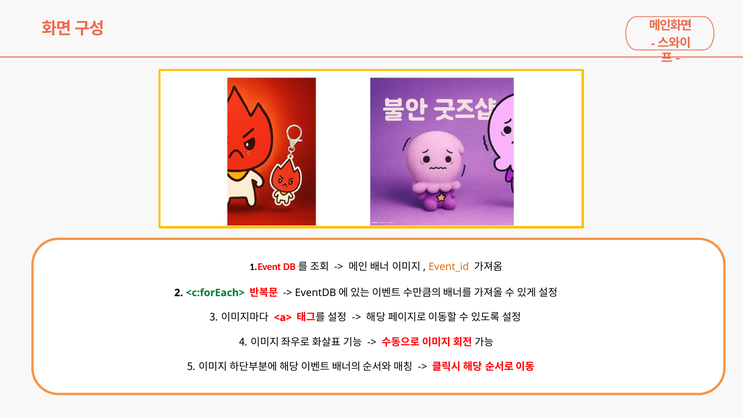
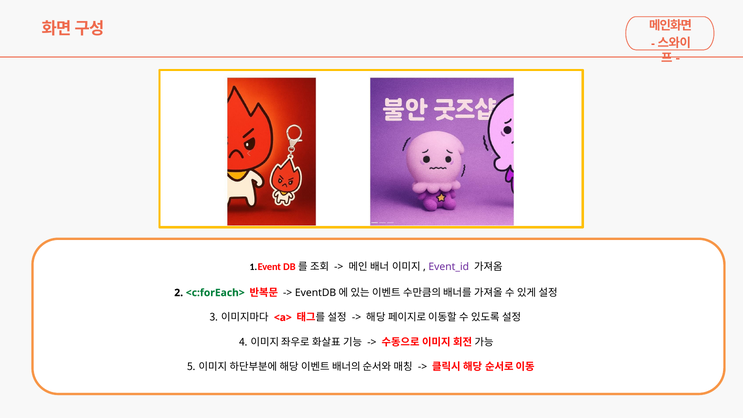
Event_id colour: orange -> purple (449, 267)
